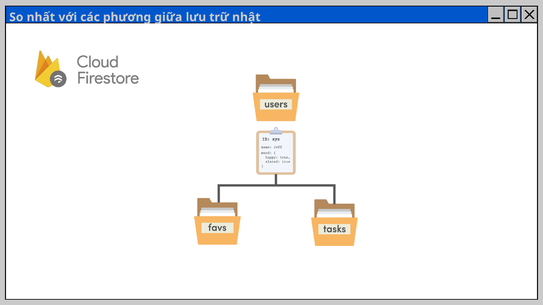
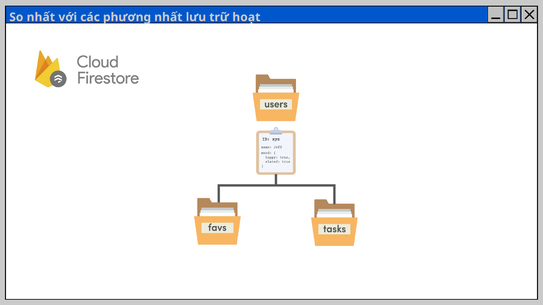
phương giữa: giữa -> nhất (168, 17)
nhật: nhật -> hoạt (246, 17)
